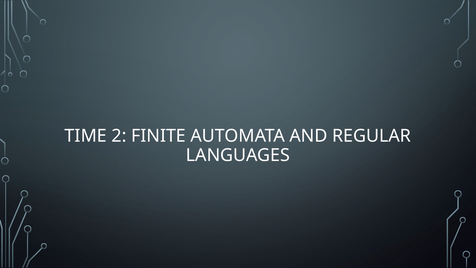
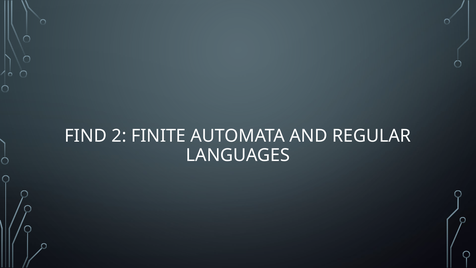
TIME: TIME -> FIND (86, 136)
